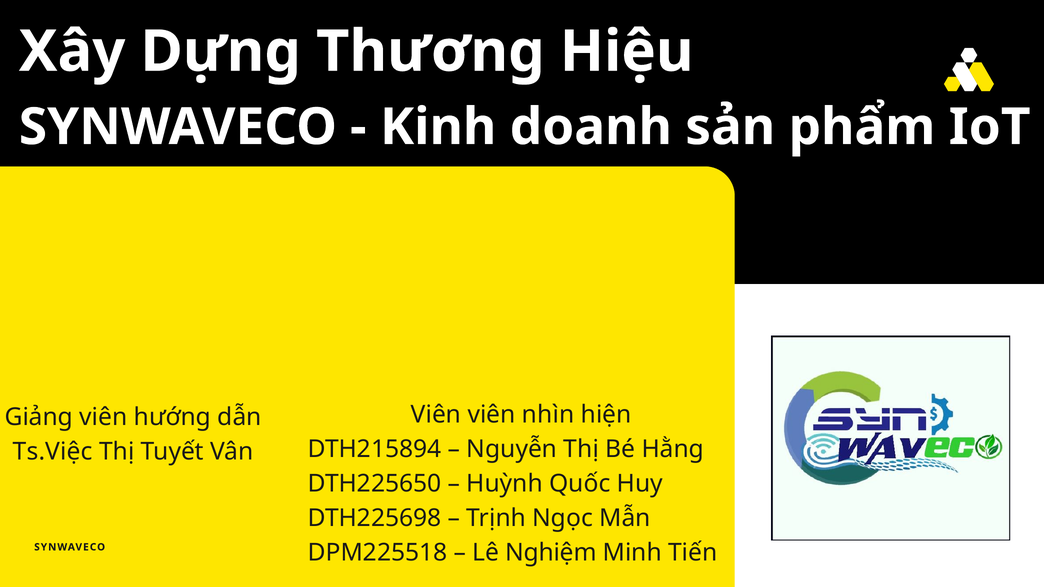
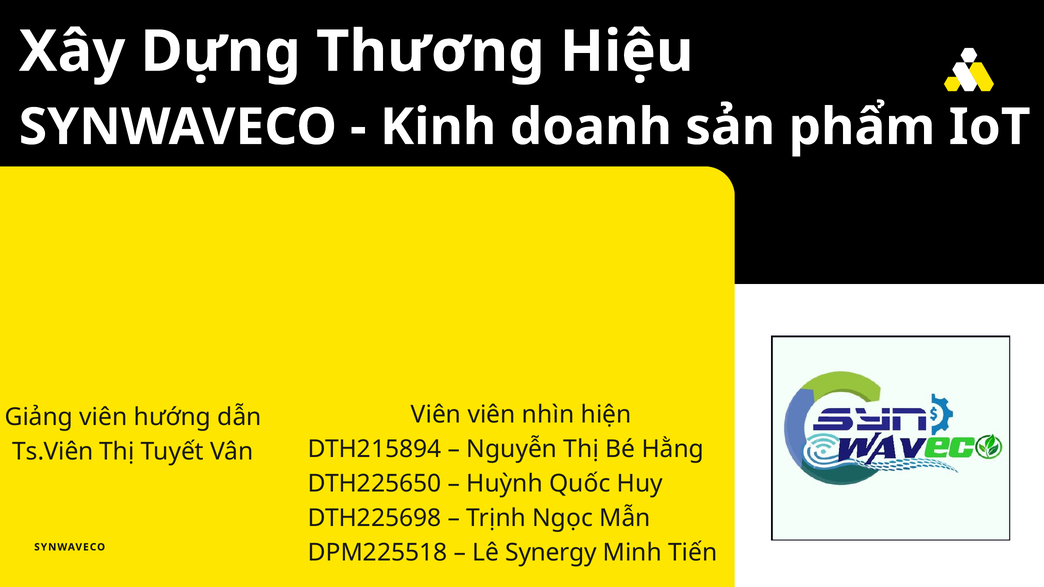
Ts.Việc: Ts.Việc -> Ts.Viên (53, 452)
Nghiệm: Nghiệm -> Synergy (551, 553)
